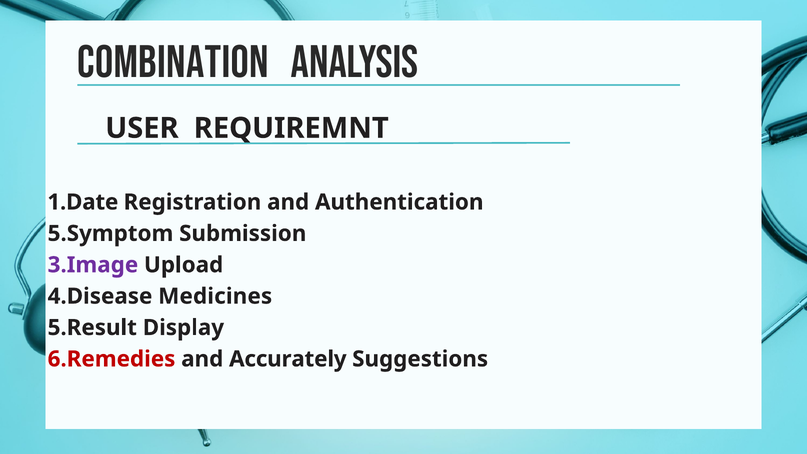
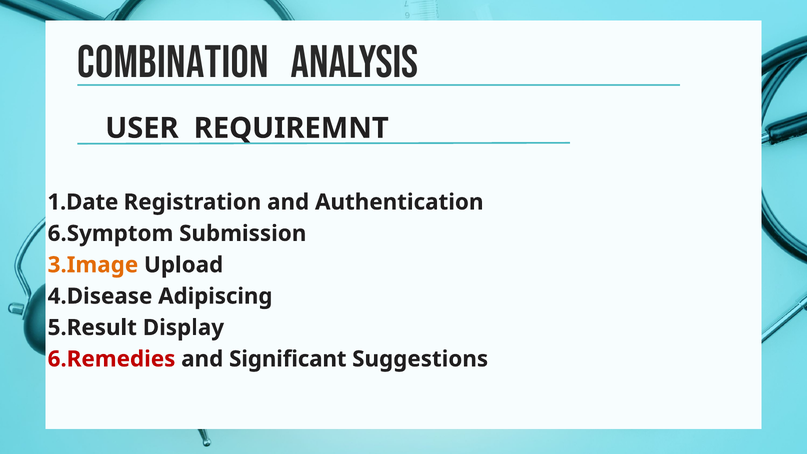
5.Symptom: 5.Symptom -> 6.Symptom (111, 233)
3.Image colour: purple -> orange (93, 265)
Medicines: Medicines -> Adipiscing (215, 296)
Accurately: Accurately -> Significant (288, 359)
